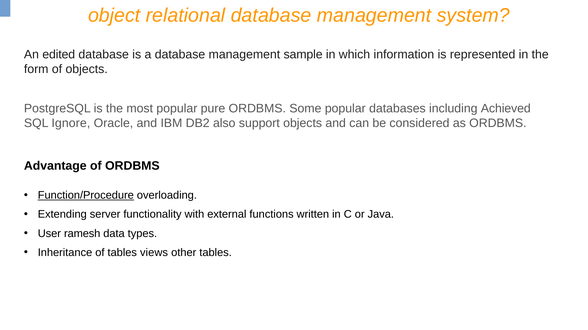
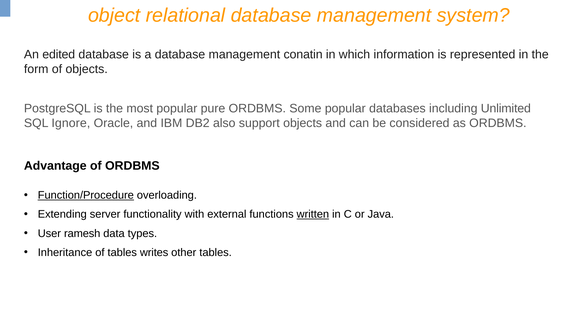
sample: sample -> conatin (303, 54)
Achieved: Achieved -> Unlimited (506, 109)
written underline: none -> present (313, 215)
views: views -> writes (154, 253)
